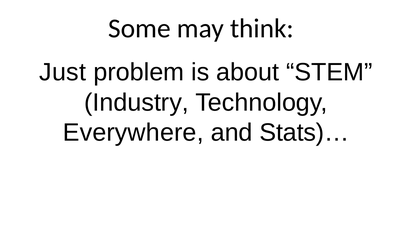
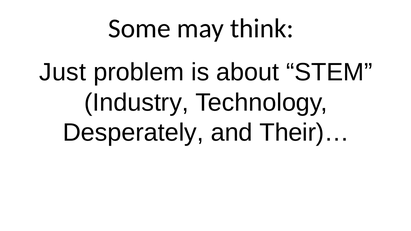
Everywhere: Everywhere -> Desperately (133, 133)
Stats)…: Stats)… -> Their)… (304, 133)
